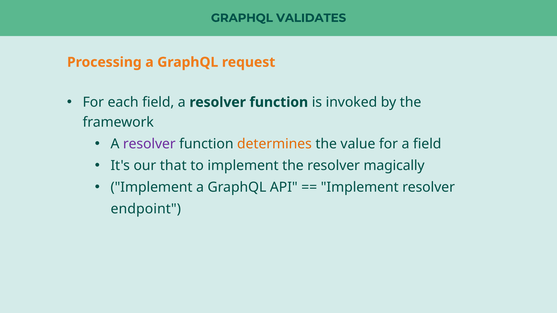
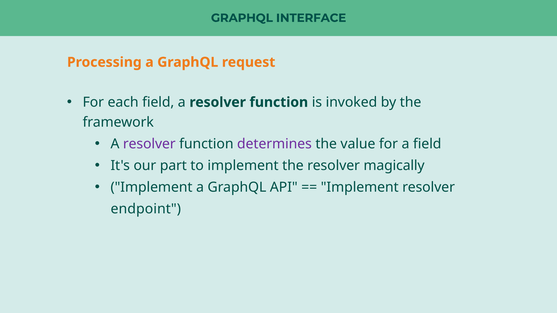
VALIDATES: VALIDATES -> INTERFACE (311, 18)
determines colour: orange -> purple (274, 144)
that: that -> part (173, 166)
